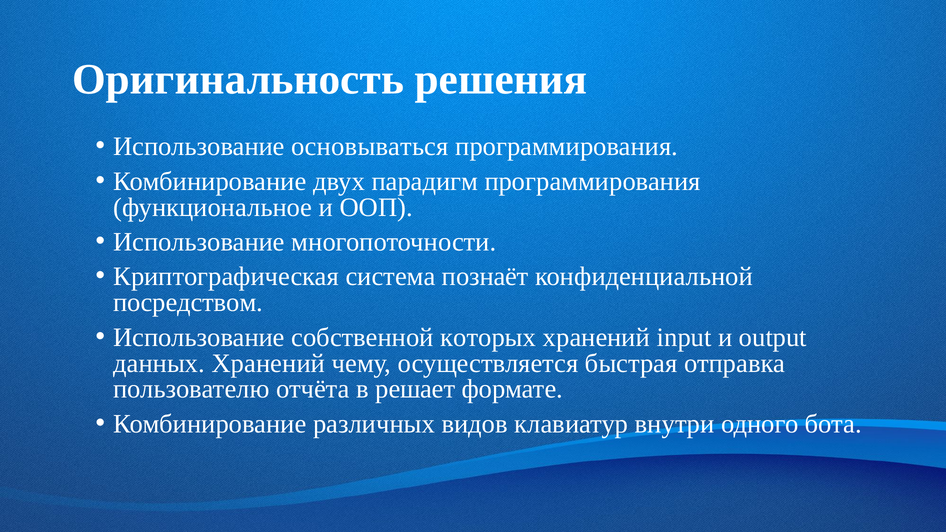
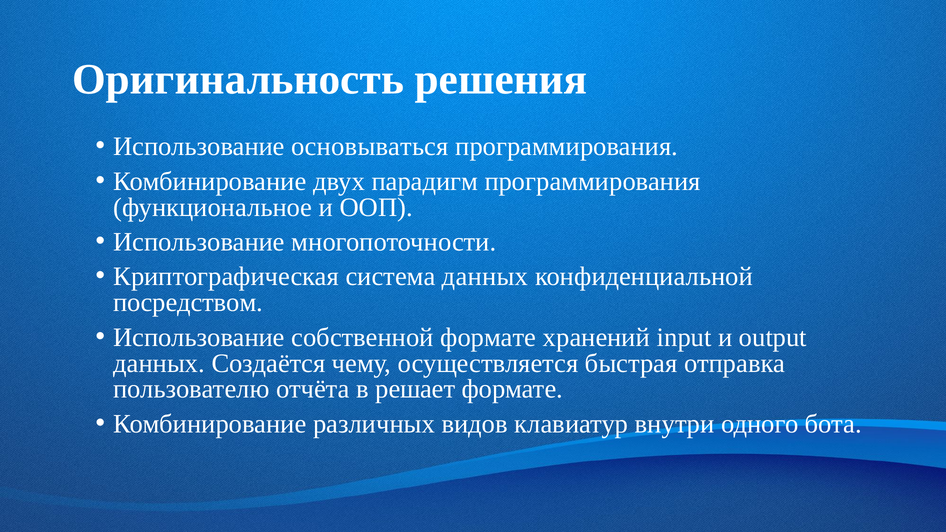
система познаёт: познаёт -> данных (485, 277)
собственной которых: которых -> формате (488, 337)
данных Хранений: Хранений -> Создаётся (268, 363)
